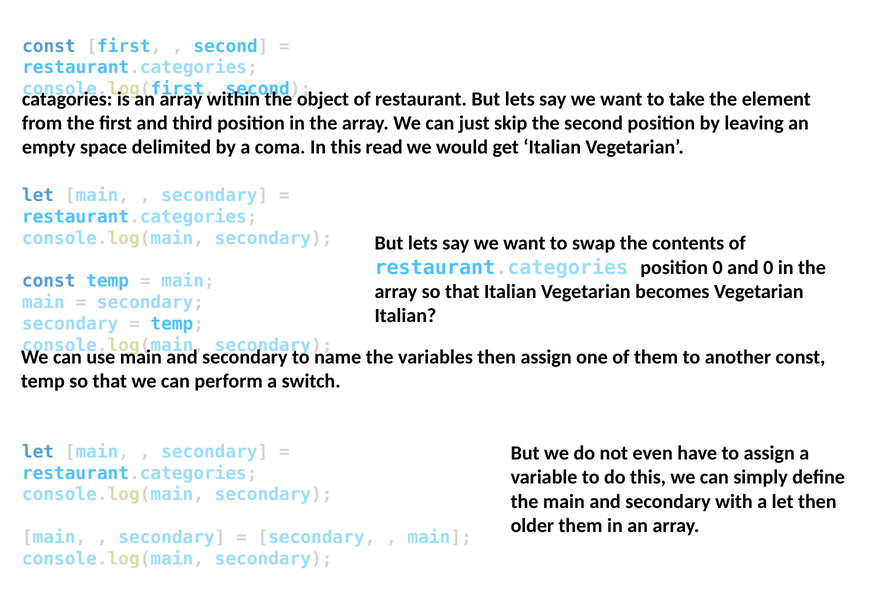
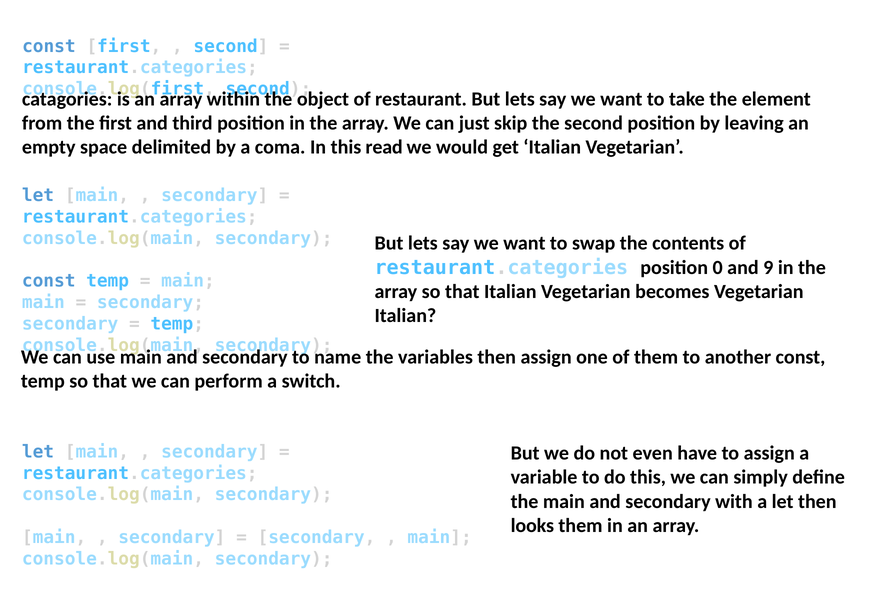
and 0: 0 -> 9 (768, 268)
older: older -> looks (532, 526)
